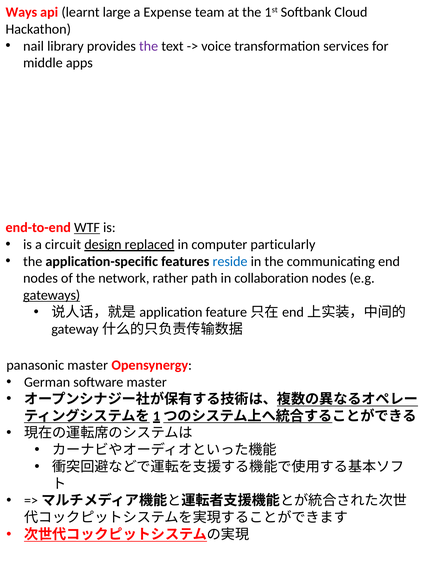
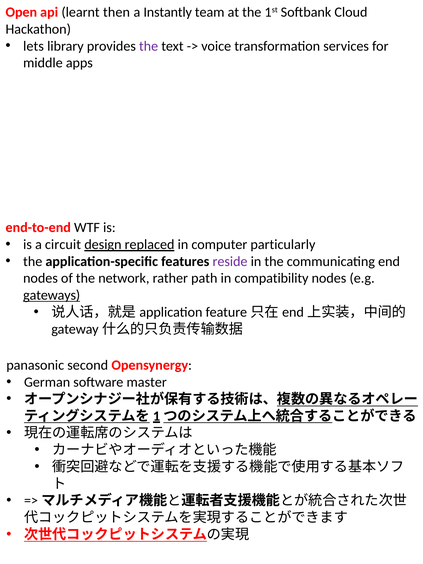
Ways: Ways -> Open (21, 12)
large: large -> then (117, 12)
Expense: Expense -> Instantly (168, 12)
nail: nail -> lets (34, 46)
WTF underline: present -> none (87, 228)
reside colour: blue -> purple (230, 261)
collaboration: collaboration -> compatibility (271, 278)
panasonic master: master -> second (88, 365)
